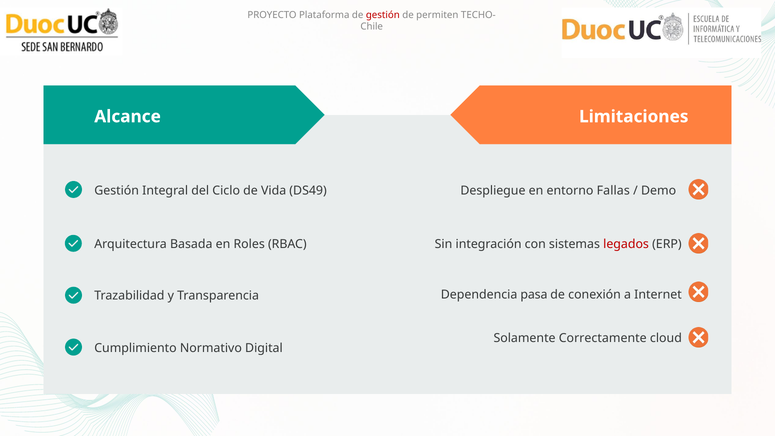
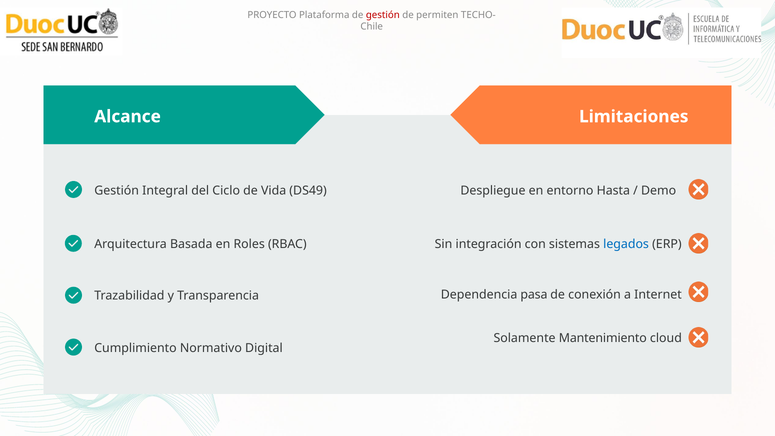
Fallas: Fallas -> Hasta (613, 190)
legados colour: red -> blue (626, 244)
Correctamente: Correctamente -> Mantenimiento (603, 338)
